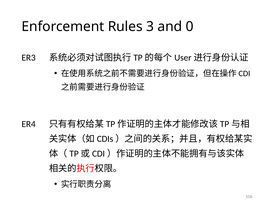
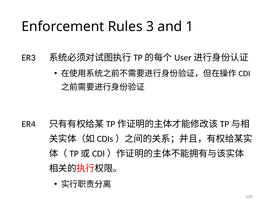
0: 0 -> 1 (190, 26)
